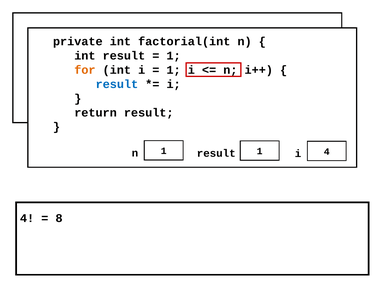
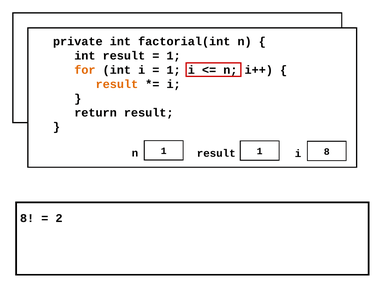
result colour: blue -> orange (117, 84)
n 4: 4 -> 8 (327, 152)
4: 4 -> 8 (27, 218)
8: 8 -> 2 (59, 218)
